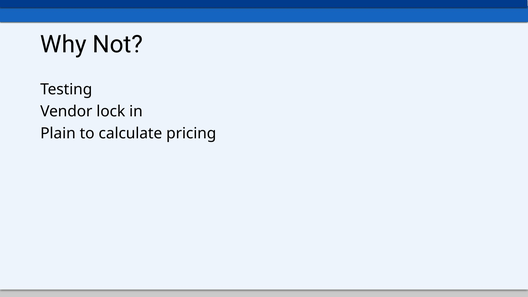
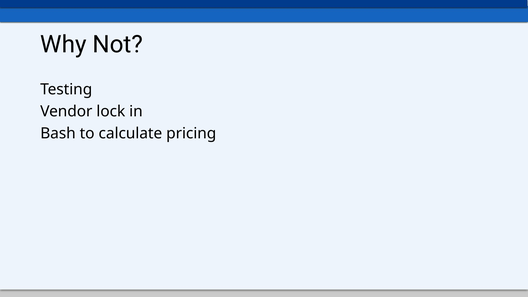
Plain: Plain -> Bash (58, 134)
